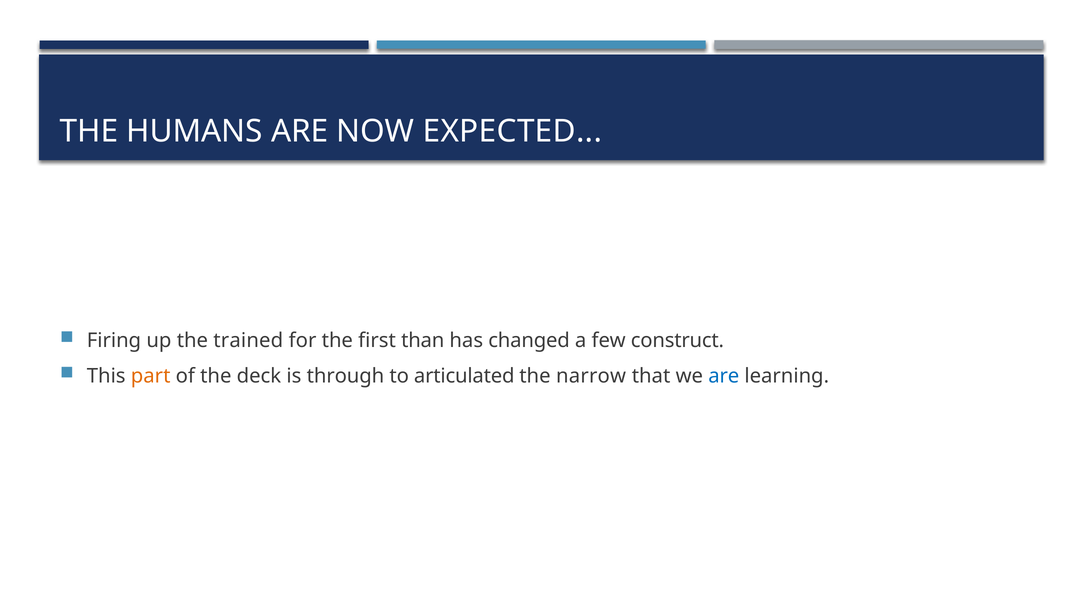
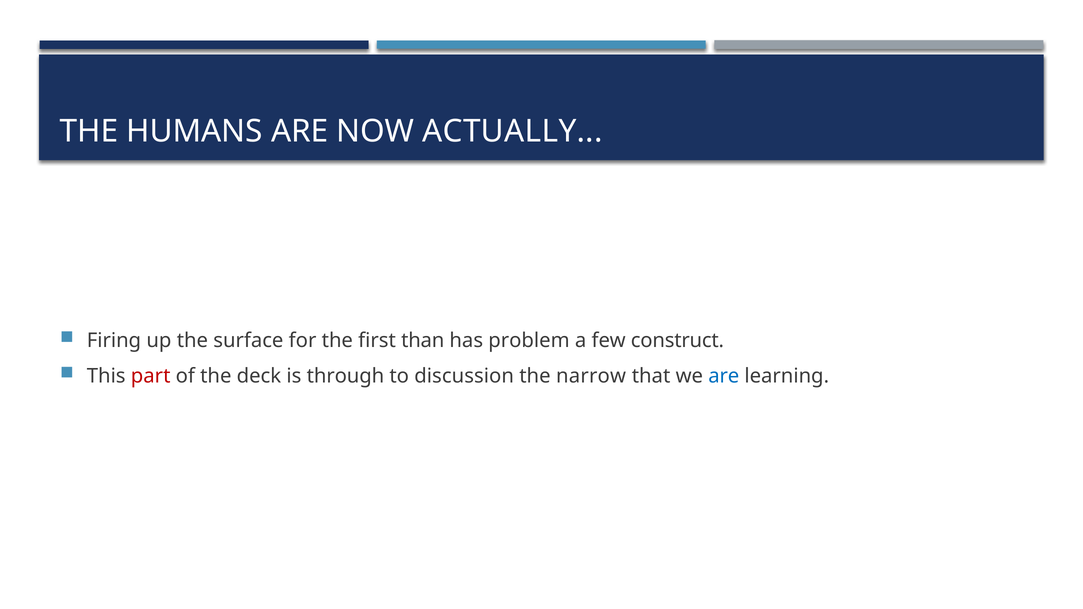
EXPECTED: EXPECTED -> ACTUALLY (512, 132)
trained: trained -> surface (248, 341)
changed: changed -> problem (529, 341)
part colour: orange -> red (151, 376)
articulated: articulated -> discussion (464, 376)
